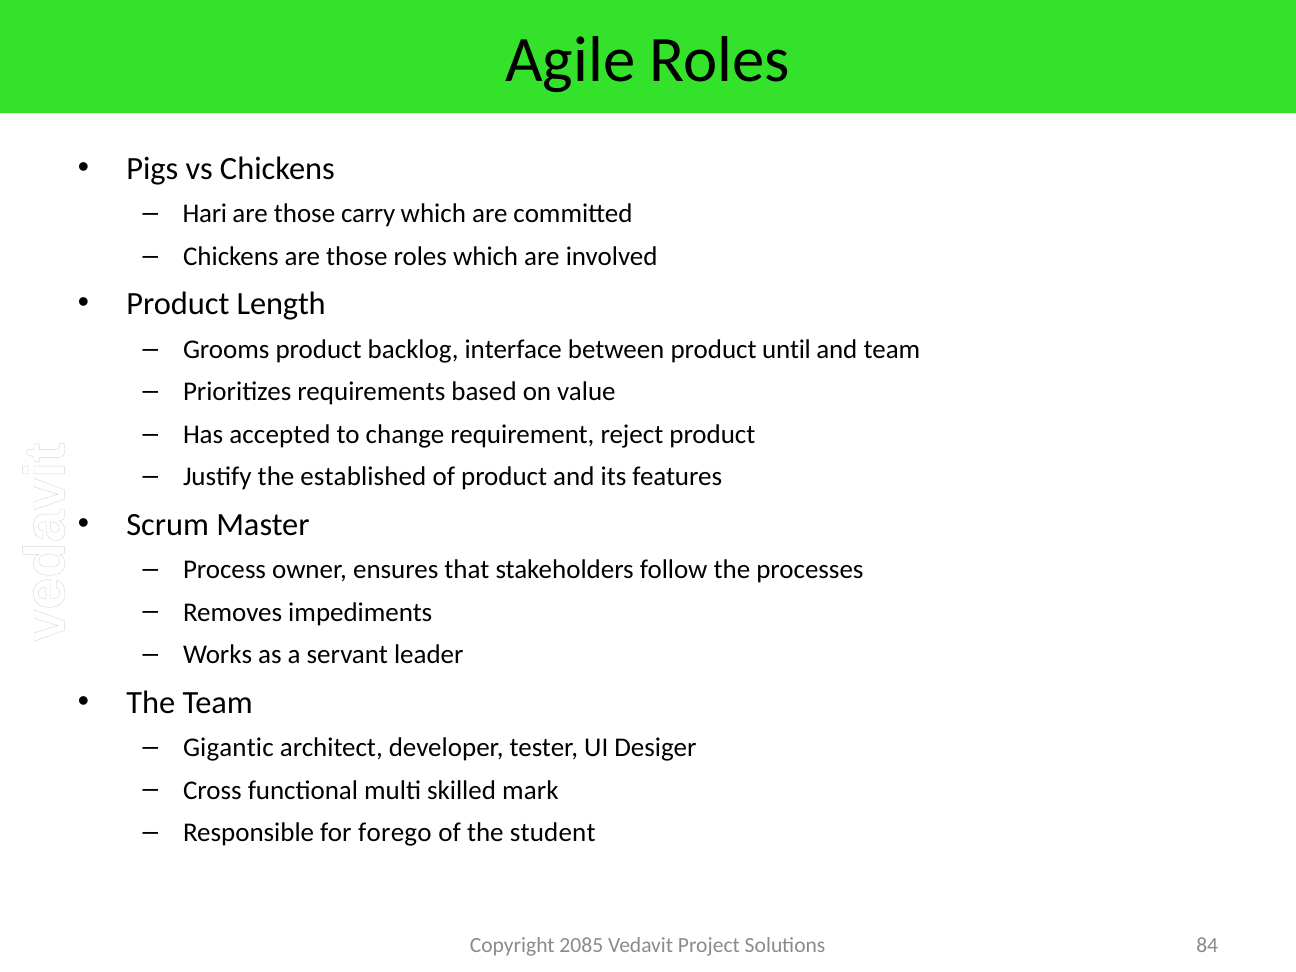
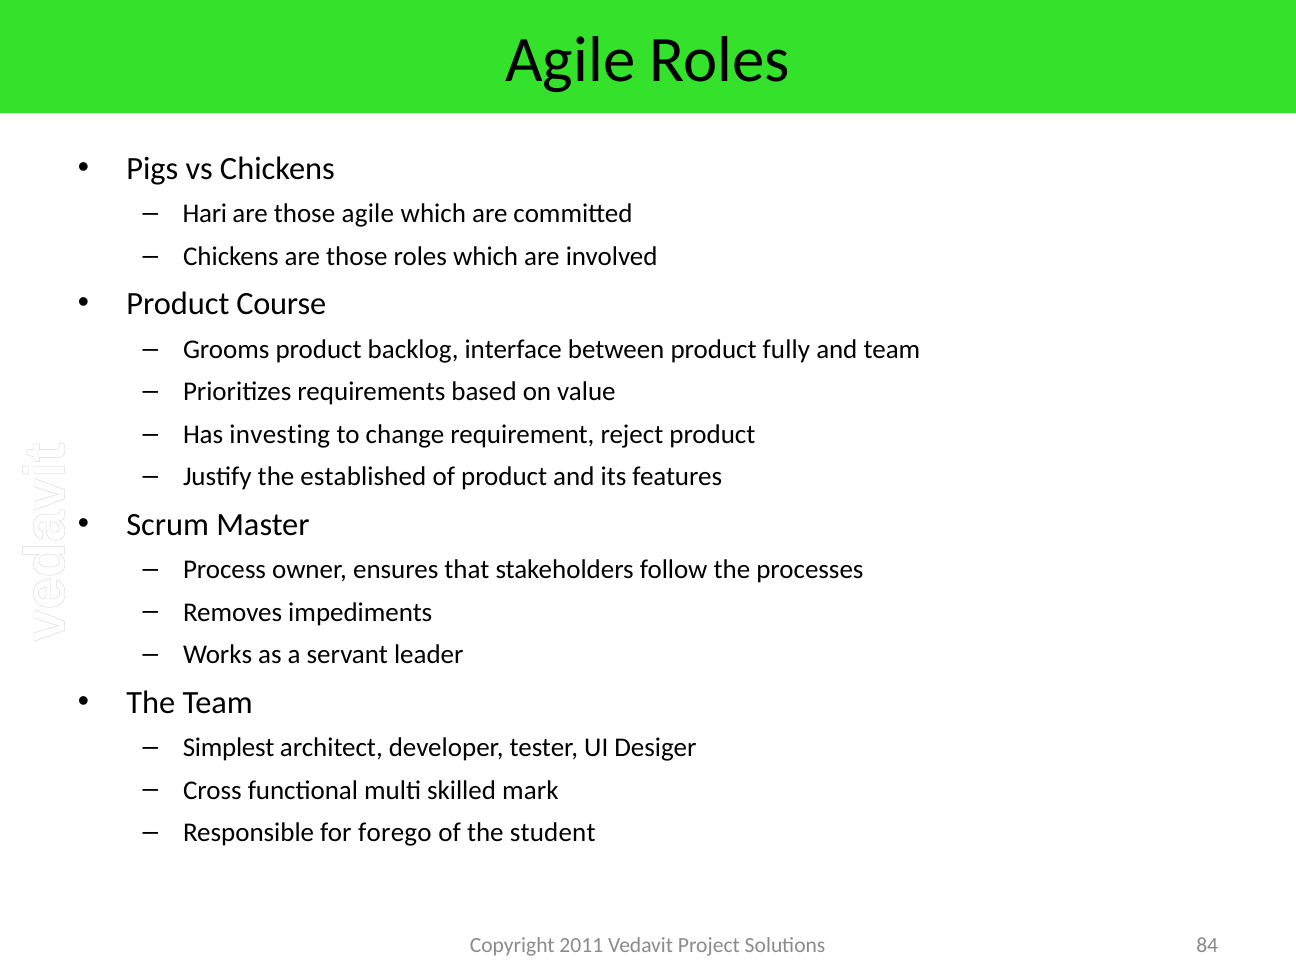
those carry: carry -> agile (368, 214)
Length: Length -> Course (281, 304)
until: until -> fully (786, 349)
accepted: accepted -> investing (280, 434)
Gigantic: Gigantic -> Simplest (229, 748)
2085: 2085 -> 2011 (581, 946)
